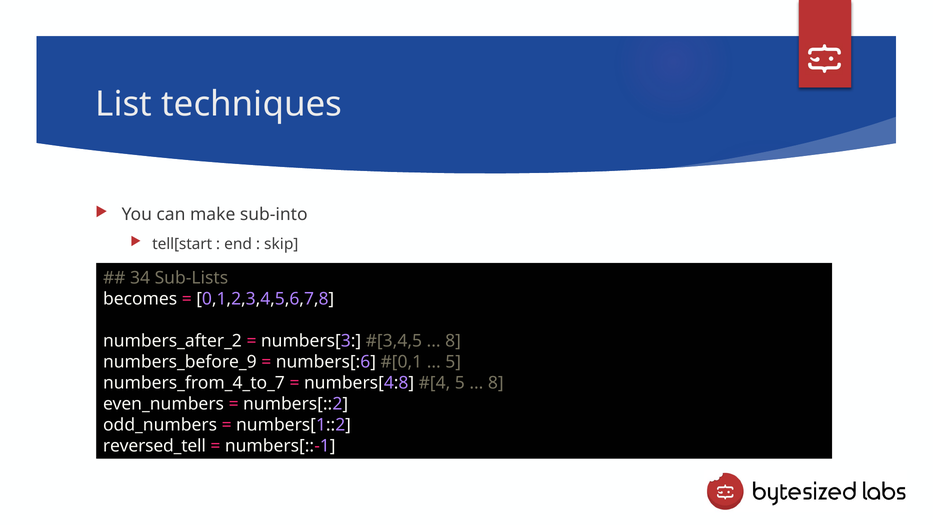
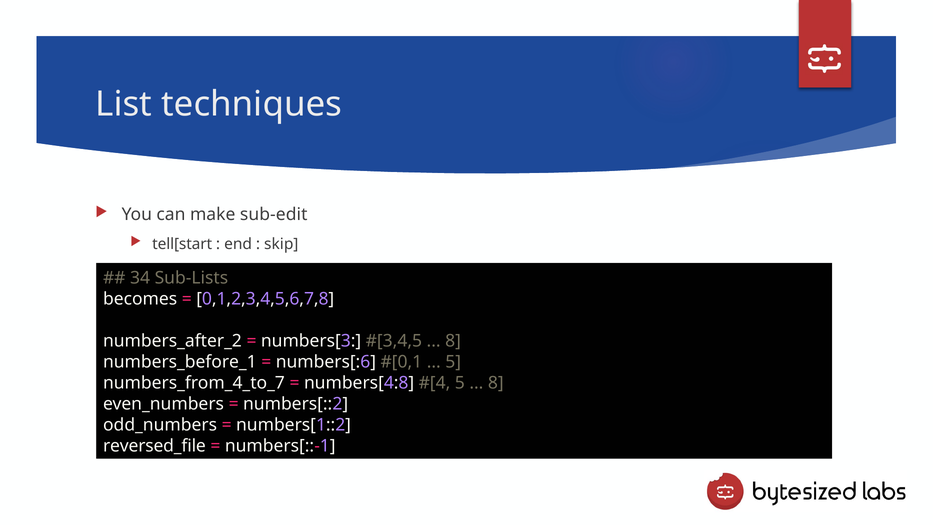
sub-into: sub-into -> sub-edit (274, 214)
numbers_before_9: numbers_before_9 -> numbers_before_1 (180, 362)
reversed_tell: reversed_tell -> reversed_file (154, 446)
